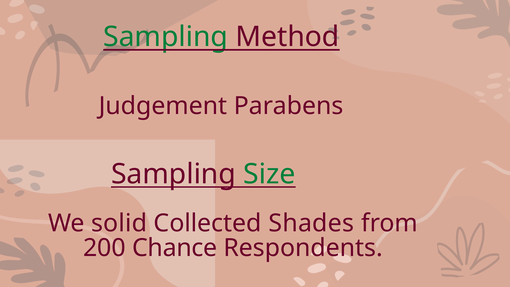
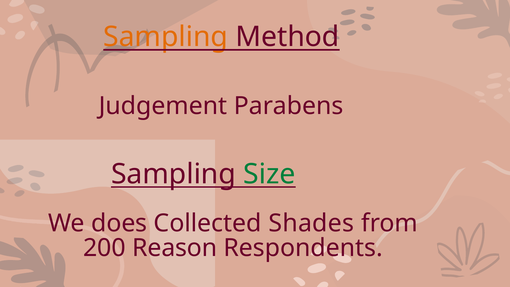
Sampling colour: green -> orange (166, 37)
solid: solid -> does (119, 223)
Chance: Chance -> Reason (175, 248)
